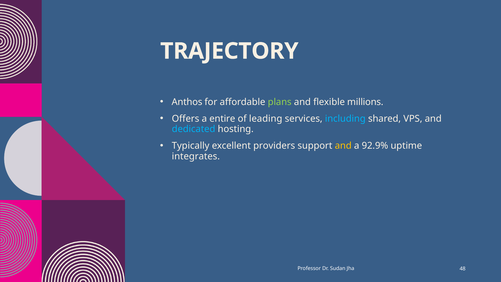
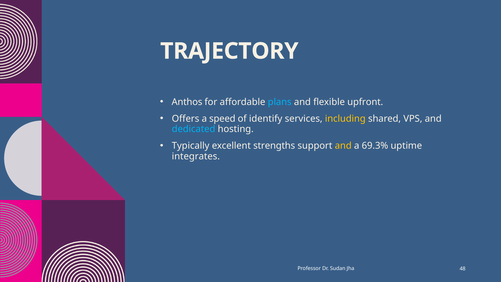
plans colour: light green -> light blue (280, 102)
millions: millions -> upfront (365, 102)
entire: entire -> speed (222, 119)
leading: leading -> identify (266, 119)
including colour: light blue -> yellow (345, 119)
providers: providers -> strengths (274, 146)
92.9%: 92.9% -> 69.3% (375, 146)
